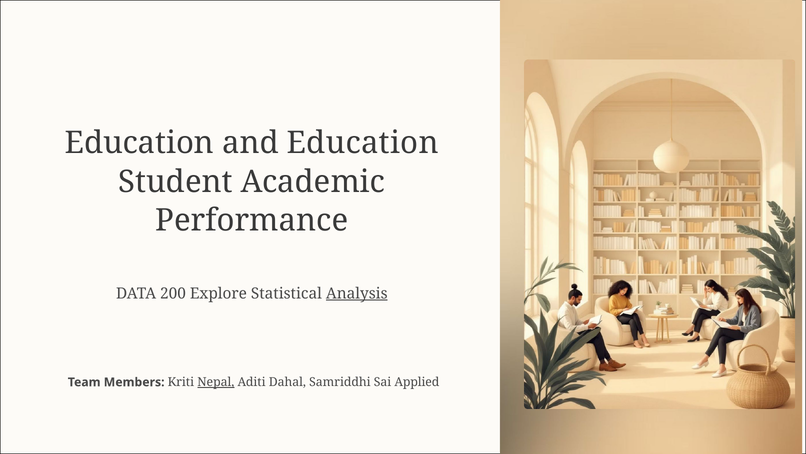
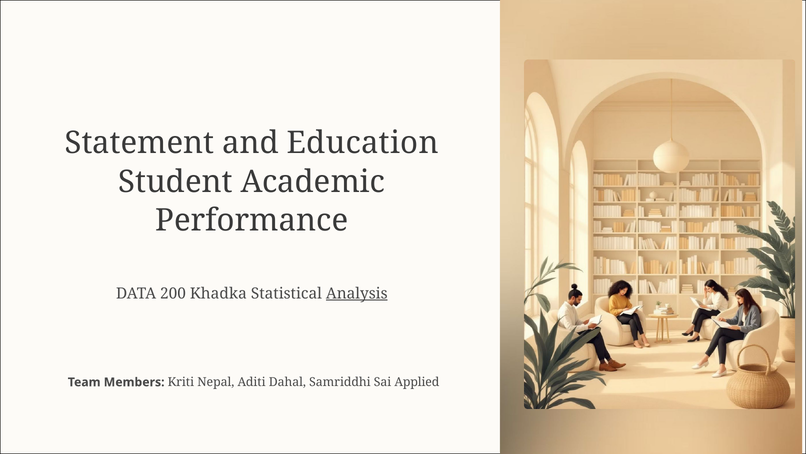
Education: Education -> Statement (139, 143)
Explore: Explore -> Khadka (218, 293)
Nepal underline: present -> none (216, 382)
